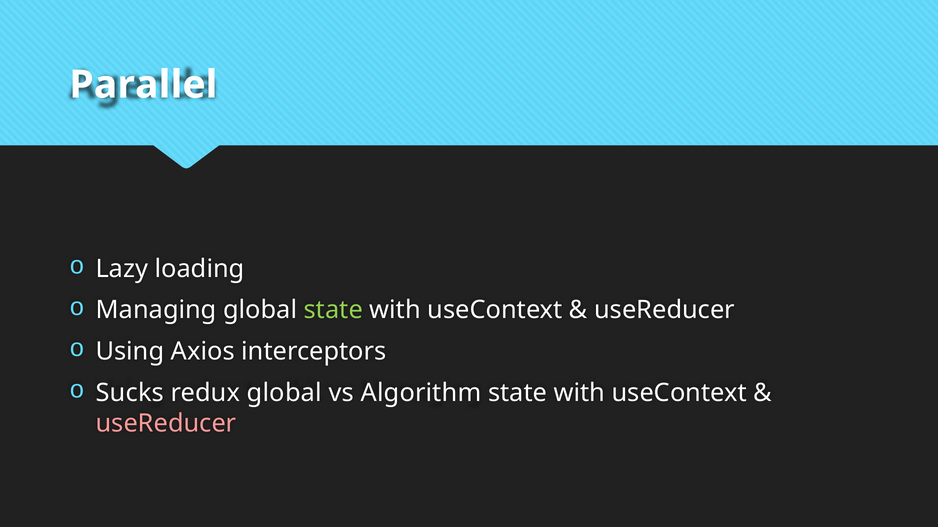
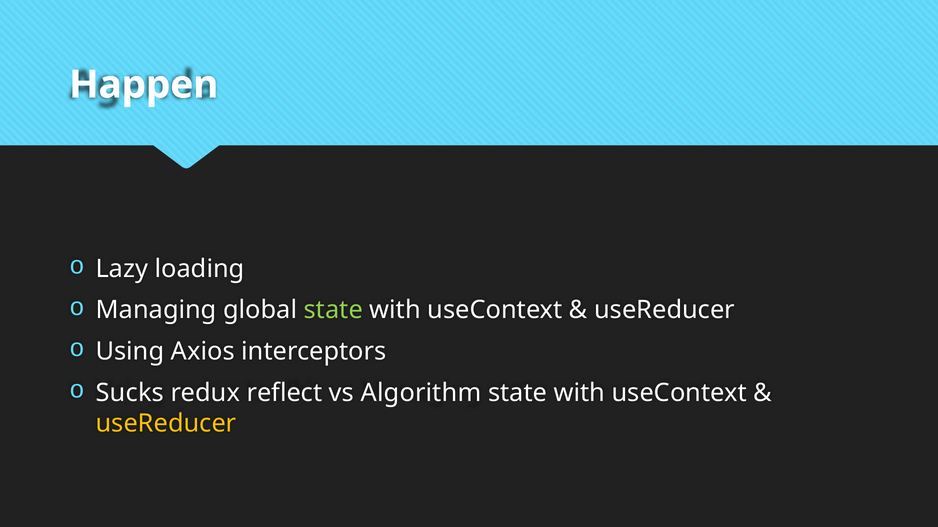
Parallel: Parallel -> Happen (144, 85)
redux global: global -> reflect (284, 393)
useReducer colour: pink -> yellow (166, 424)
